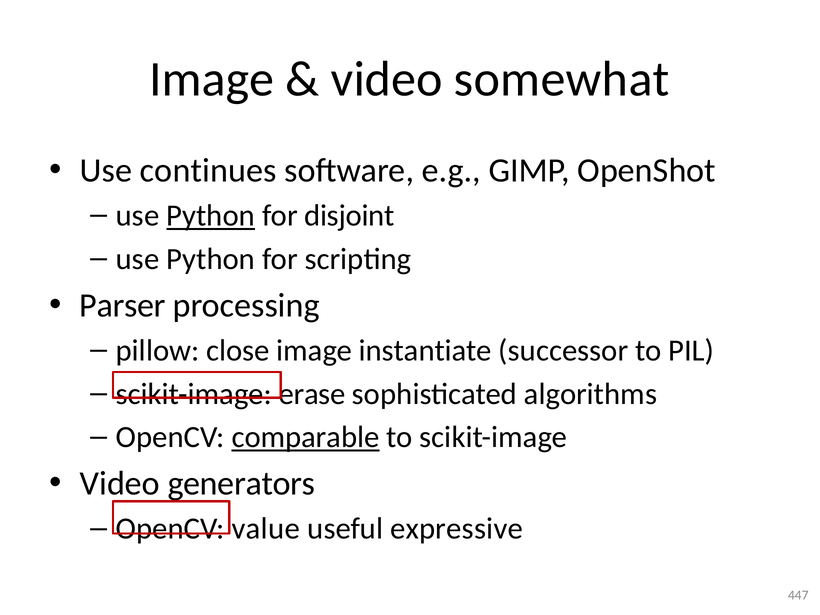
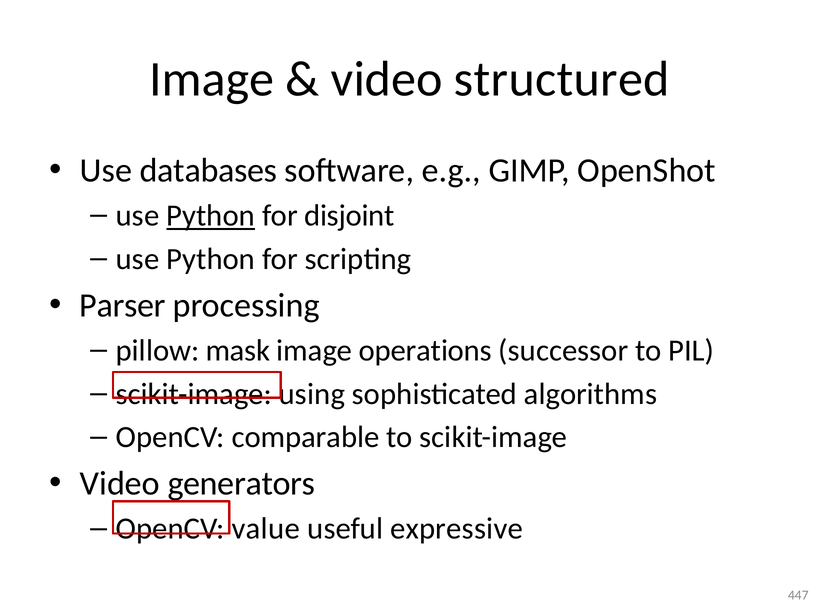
somewhat: somewhat -> structured (562, 79)
continues: continues -> databases (208, 170)
close: close -> mask (238, 351)
instantiate: instantiate -> operations (425, 351)
erase: erase -> using (312, 394)
comparable underline: present -> none (306, 437)
